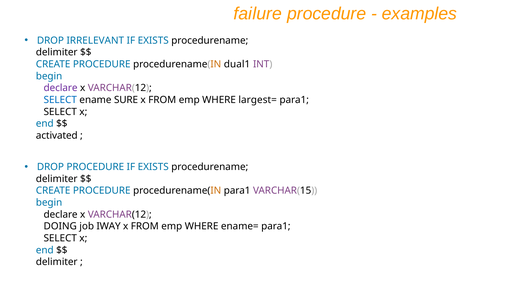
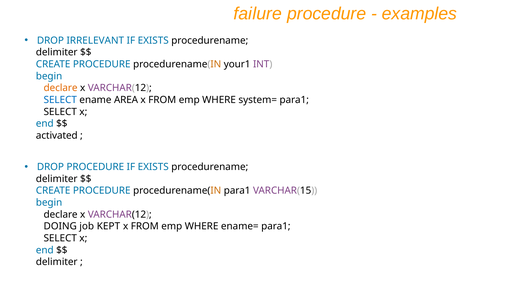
dual1: dual1 -> your1 (237, 64)
declare colour: purple -> orange (61, 88)
SURE: SURE -> AREA (126, 100)
largest=: largest= -> system= (258, 100)
IWAY: IWAY -> KEPT (108, 226)
